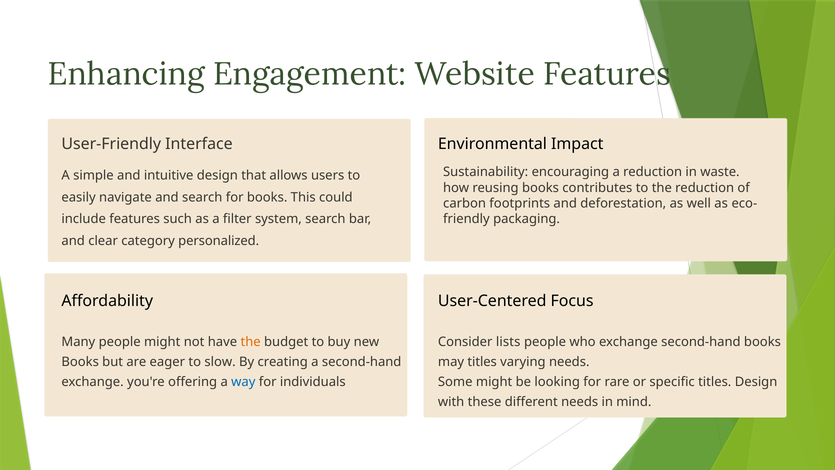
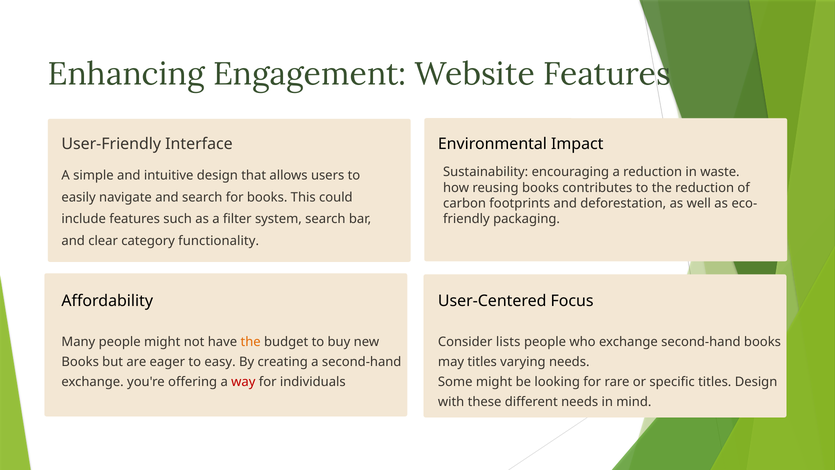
personalized: personalized -> functionality (219, 241)
slow: slow -> easy (220, 362)
way colour: blue -> red (243, 382)
